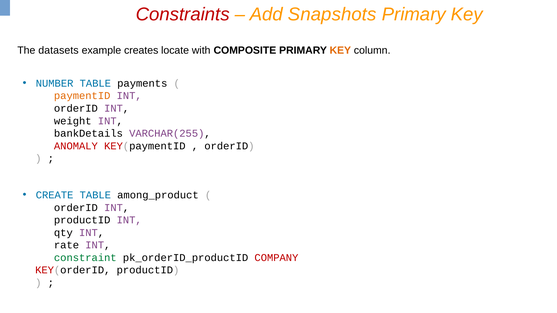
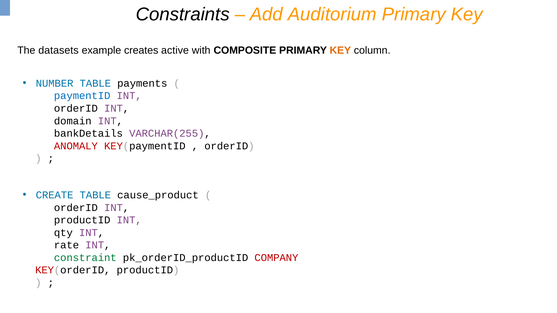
Constraints colour: red -> black (183, 14)
Snapshots: Snapshots -> Auditorium (332, 14)
locate: locate -> active (175, 51)
paymentID colour: orange -> blue (82, 96)
weight: weight -> domain (73, 121)
among_product: among_product -> cause_product (158, 195)
